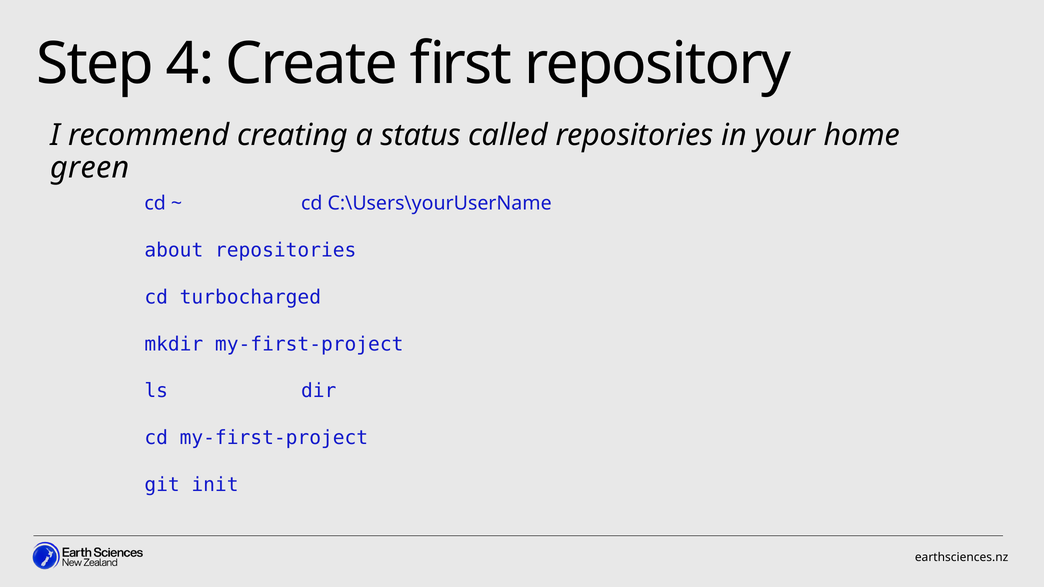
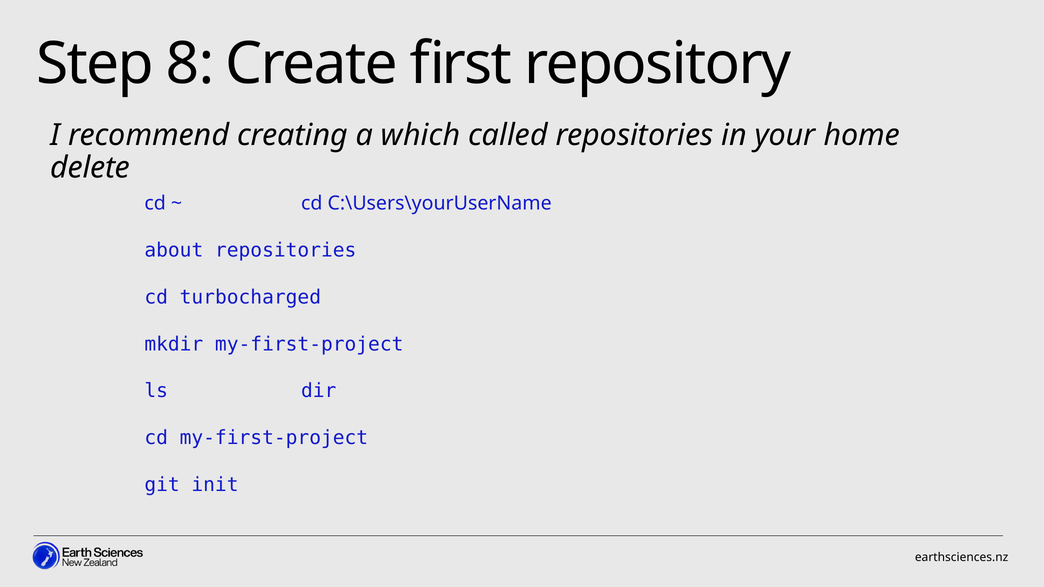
4: 4 -> 8 (190, 64)
status: status -> which (421, 135)
green: green -> delete (90, 168)
